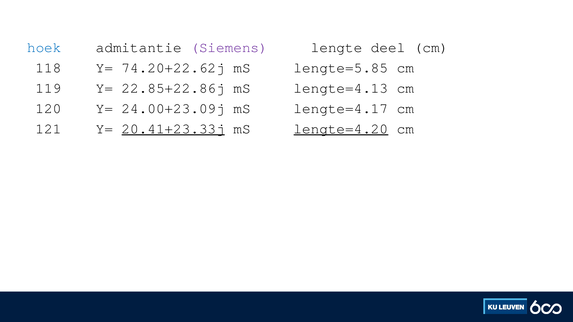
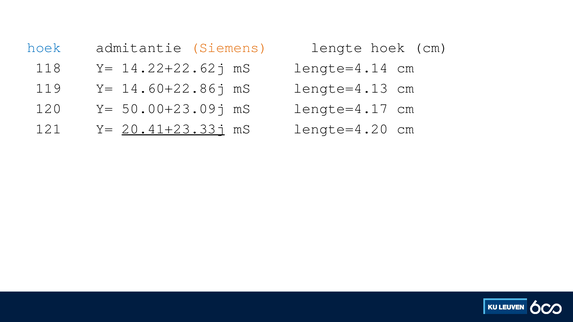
Siemens colour: purple -> orange (229, 48)
lengte deel: deel -> hoek (388, 48)
74.20+22.62j: 74.20+22.62j -> 14.22+22.62j (173, 68)
lengte=5.85: lengte=5.85 -> lengte=4.14 (341, 68)
22.85+22.86j: 22.85+22.86j -> 14.60+22.86j (173, 88)
24.00+23.09j: 24.00+23.09j -> 50.00+23.09j (173, 108)
lengte=4.20 underline: present -> none (341, 129)
